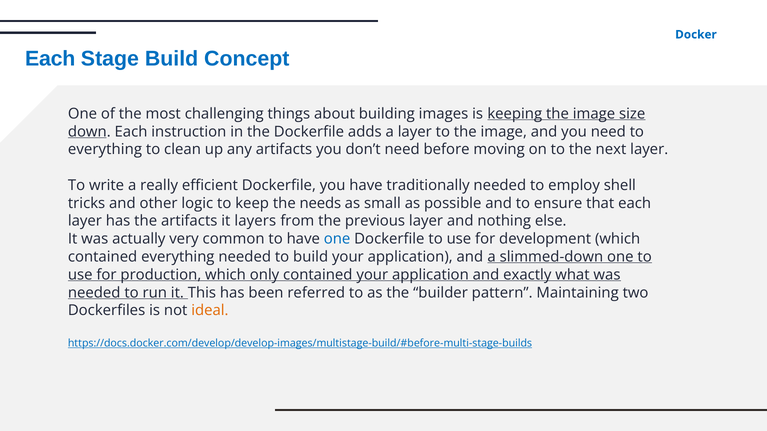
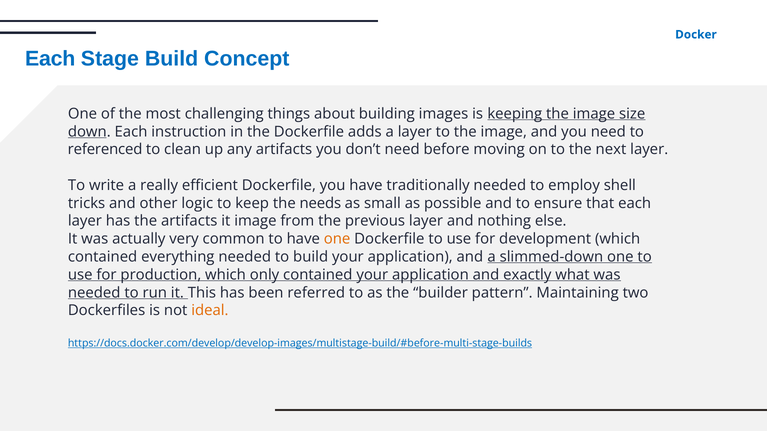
everything: everything -> referenced (105, 150)
it layers: layers -> image (255, 221)
one colour: blue -> orange (337, 239)
